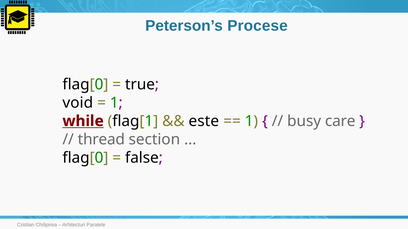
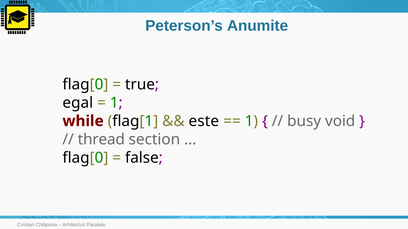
Procese: Procese -> Anumite (258, 26)
void: void -> egal (78, 103)
while underline: present -> none (83, 121)
care: care -> void (340, 121)
